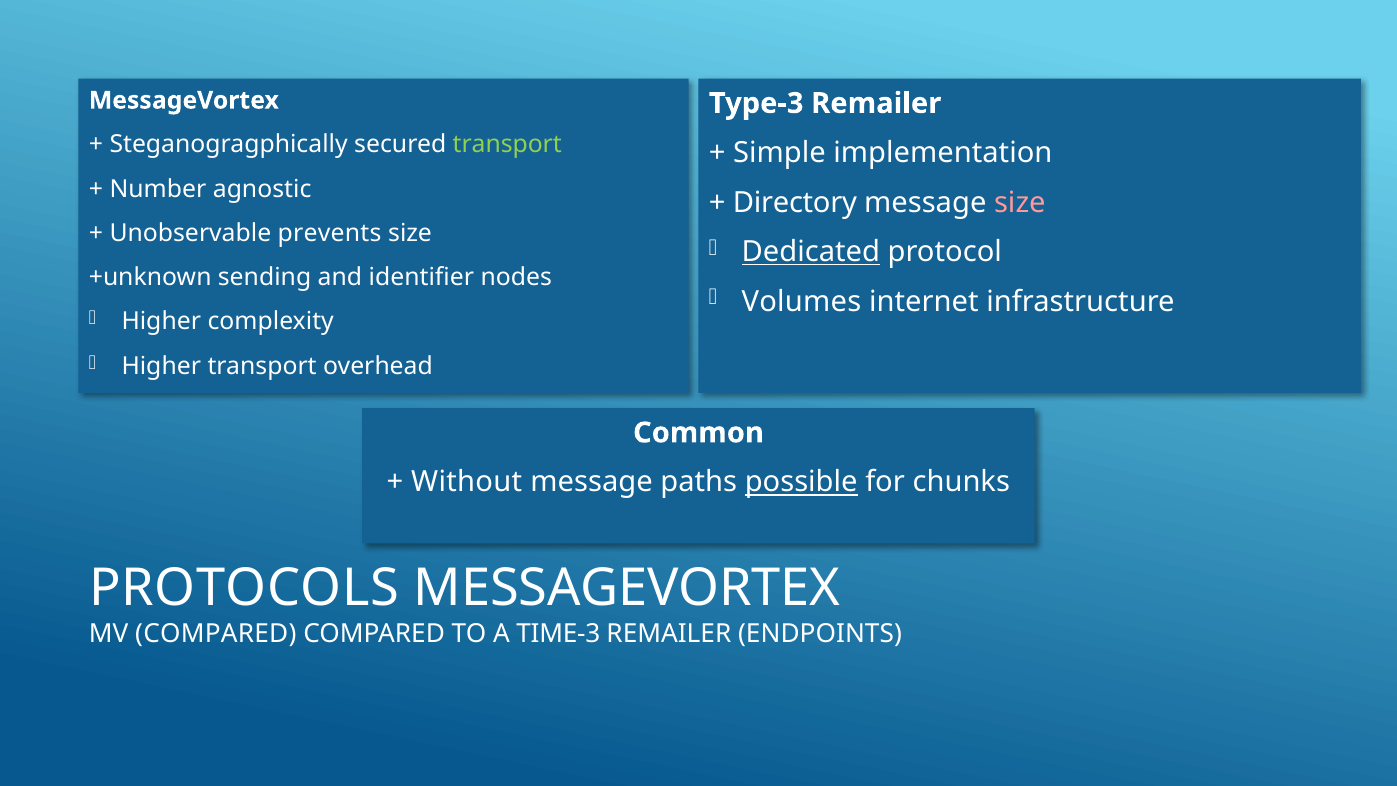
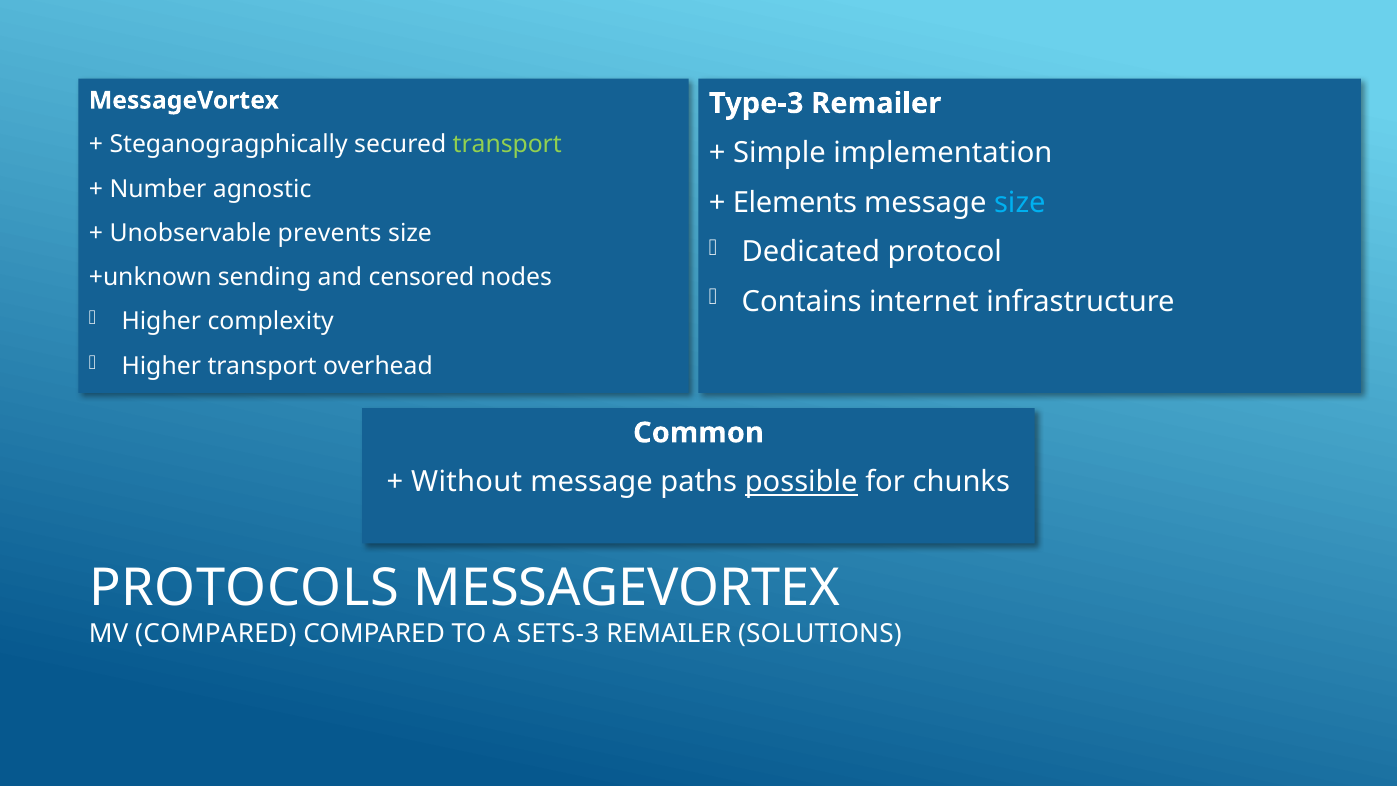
Directory: Directory -> Elements (795, 202)
size colour: pink -> light blue (1020, 202)
Dedicated underline: present -> none (811, 252)
identifier: identifier -> censored (422, 277)
Volumes: Volumes -> Contains (802, 301)
TIME-3: TIME-3 -> SETS-3 (558, 634)
ENDPOINTS: ENDPOINTS -> SOLUTIONS (820, 634)
